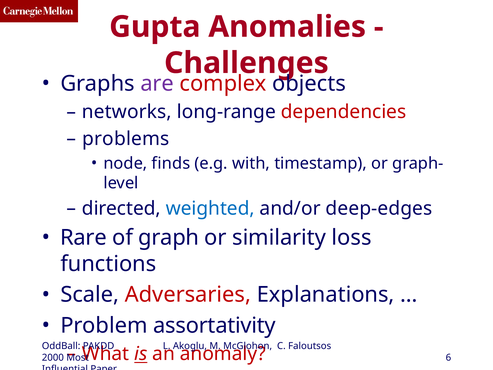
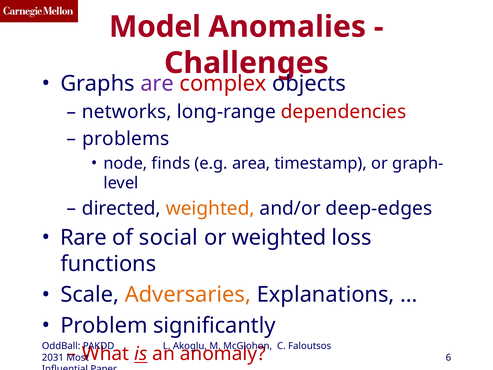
Gupta: Gupta -> Model (155, 27)
with: with -> area (251, 163)
weighted colour: blue -> orange (210, 208)
graph: graph -> social (168, 238)
or similarity: similarity -> weighted (279, 238)
Adversaries colour: red -> orange (188, 295)
assortativity: assortativity -> significantly (214, 325)
2000: 2000 -> 2031 (53, 357)
